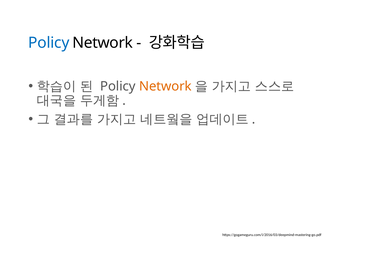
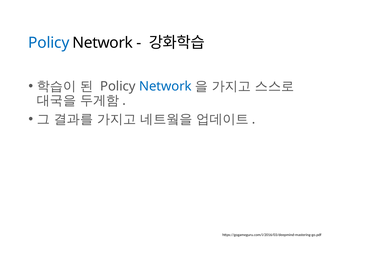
Network colour: orange -> blue (165, 86)
